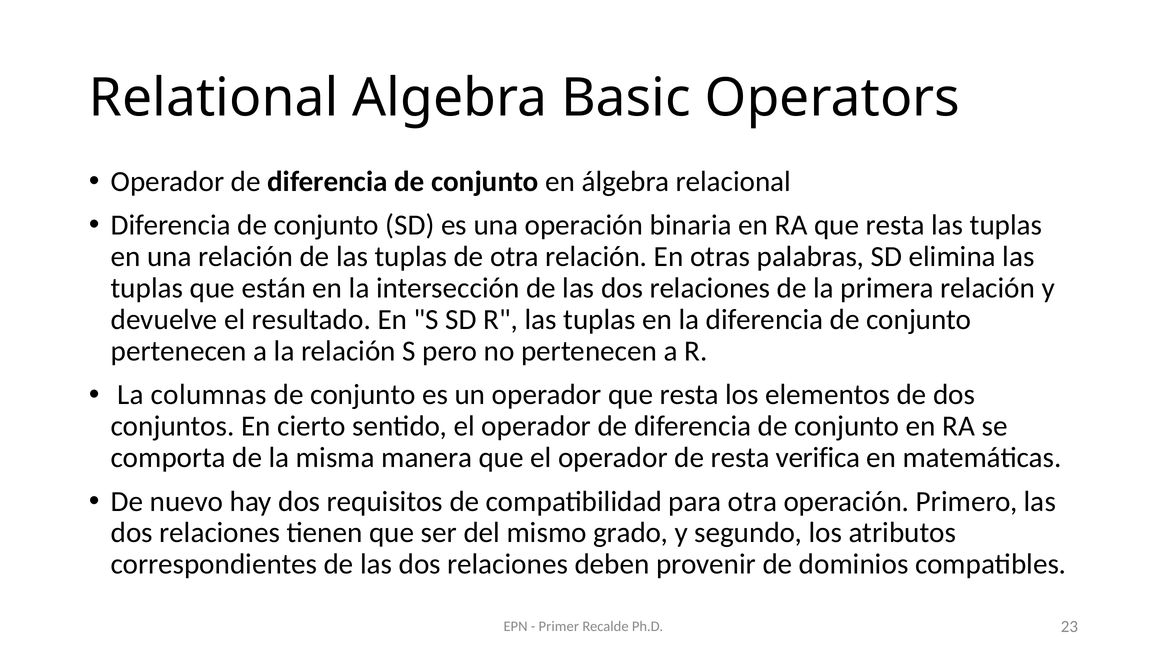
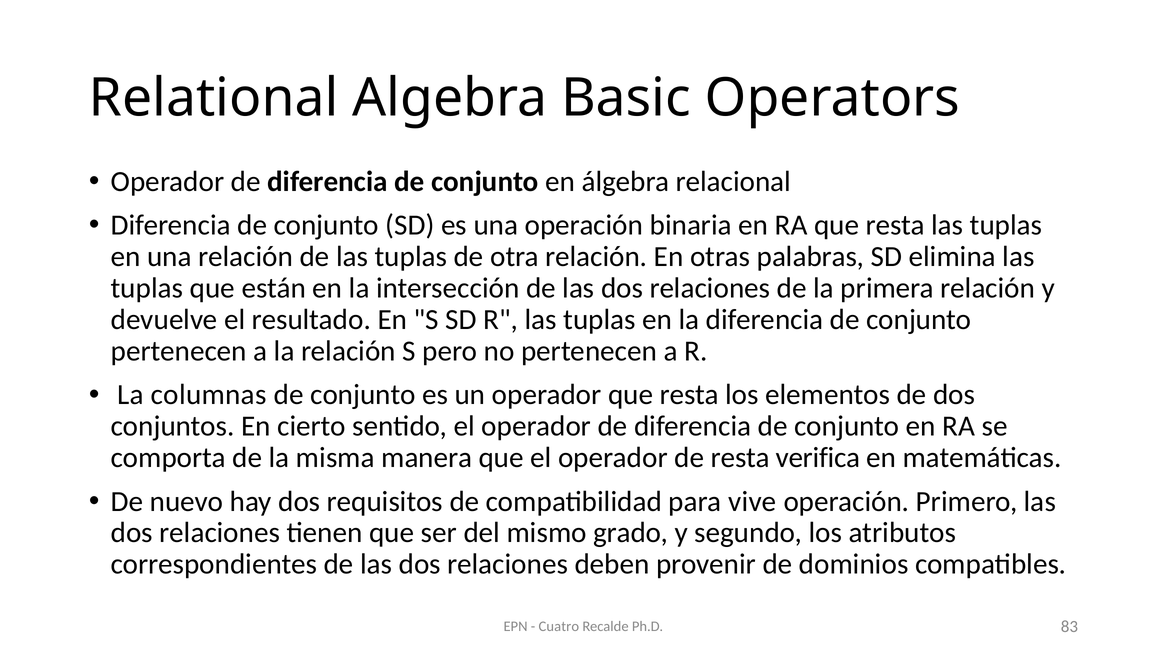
para otra: otra -> vive (752, 502)
Primer: Primer -> Cuatro (559, 627)
23: 23 -> 83 (1069, 627)
